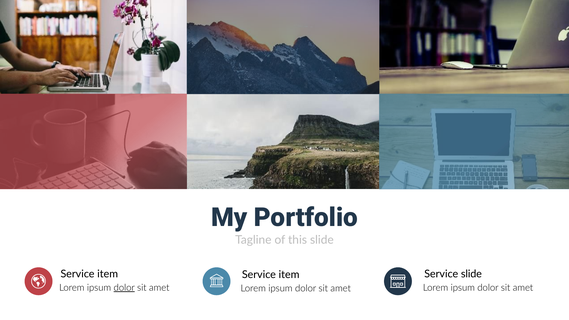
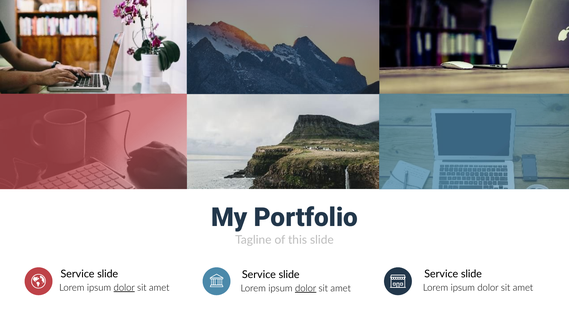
item: item -> slide (108, 274)
item: item -> slide (289, 275)
dolor underline: none -> present (306, 288)
